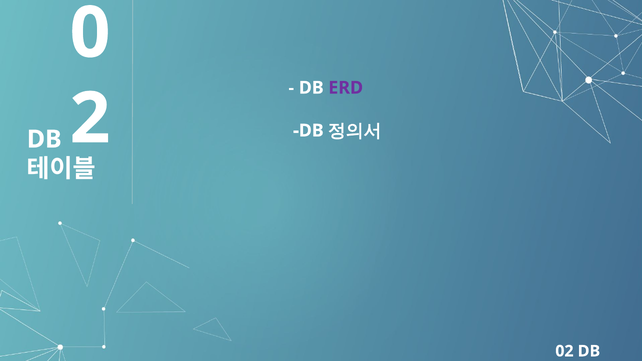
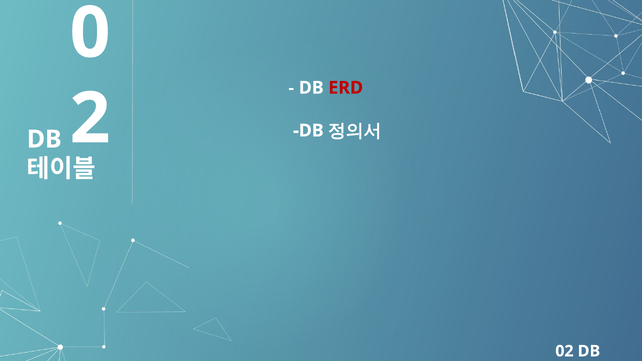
ERD colour: purple -> red (346, 88)
